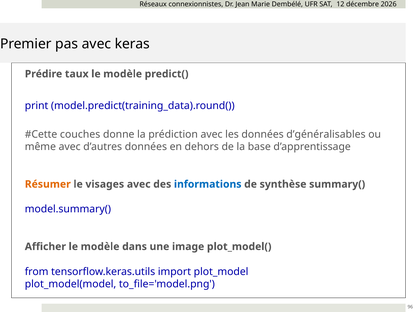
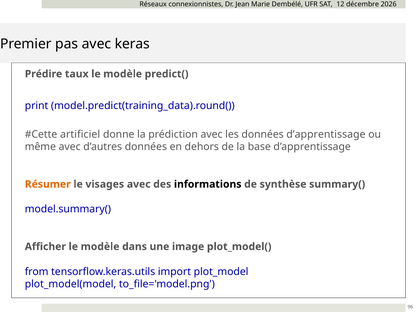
couches: couches -> artificiel (80, 134)
données d’généralisables: d’généralisables -> d’apprentissage (326, 134)
informations colour: blue -> black (208, 184)
